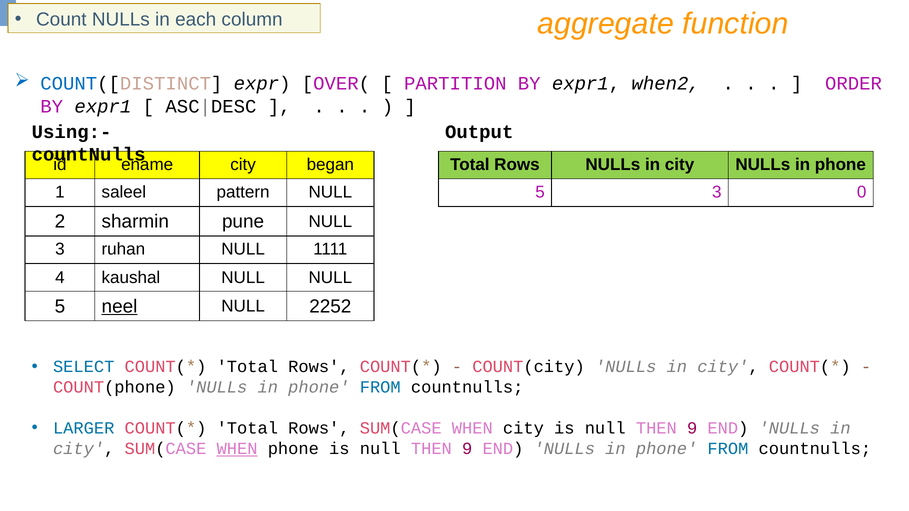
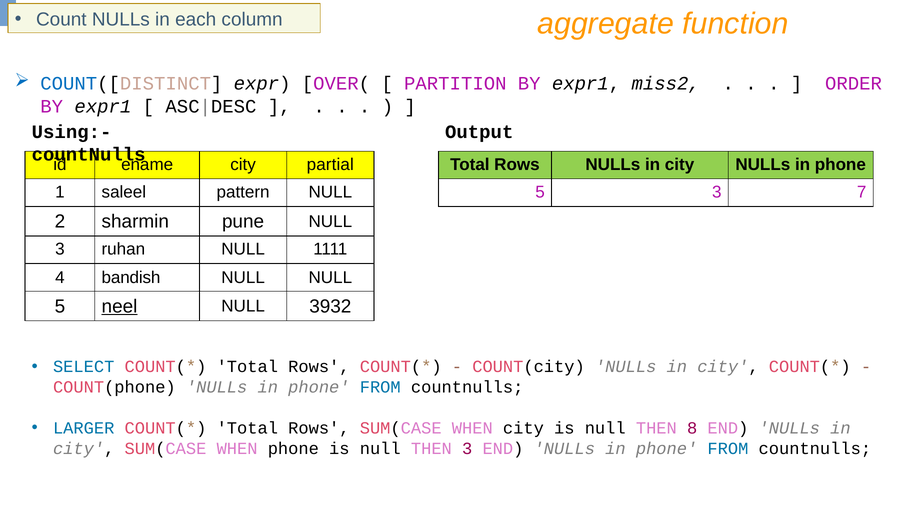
when2: when2 -> miss2 (666, 84)
began: began -> partial (330, 165)
0: 0 -> 7 (862, 192)
kaushal: kaushal -> bandish (131, 278)
2252: 2252 -> 3932 (330, 307)
9: 9 -> 8 (692, 428)
WHEN underline: present -> none (237, 449)
9: 9 -> 3 (467, 449)
